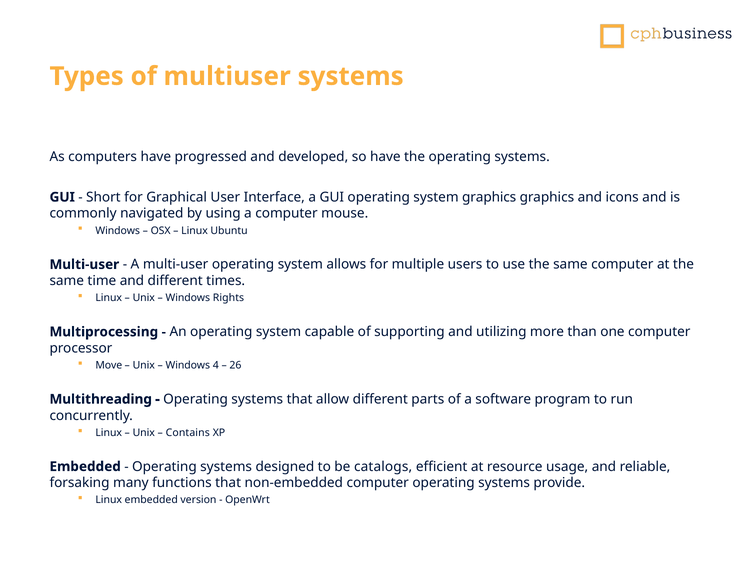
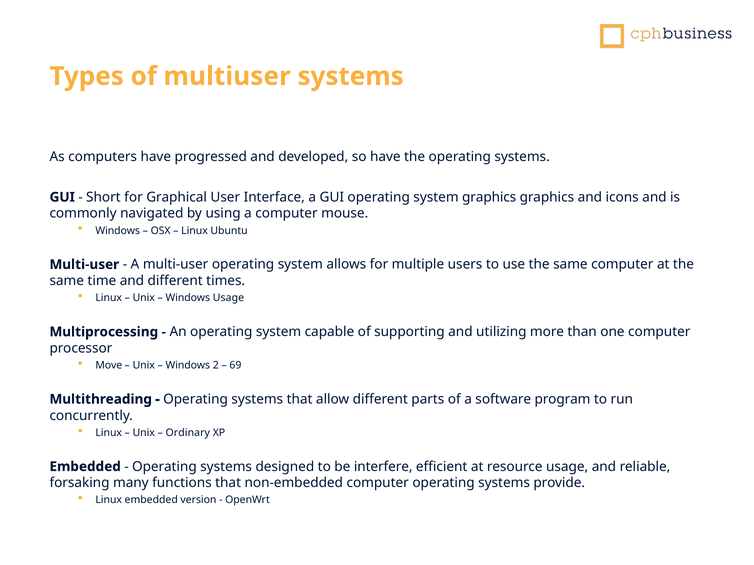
Windows Rights: Rights -> Usage (228, 298)
4: 4 -> 2 (216, 366)
26: 26 -> 69 (235, 366)
Contains: Contains -> Ordinary (188, 433)
catalogs: catalogs -> interfere (383, 467)
